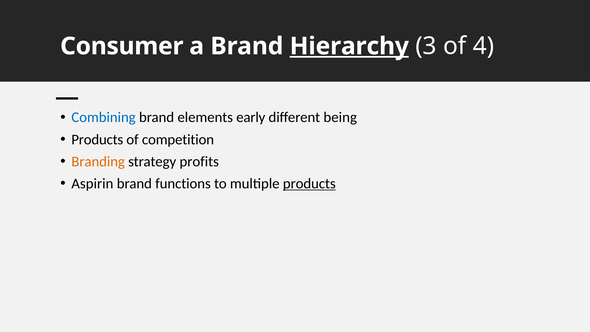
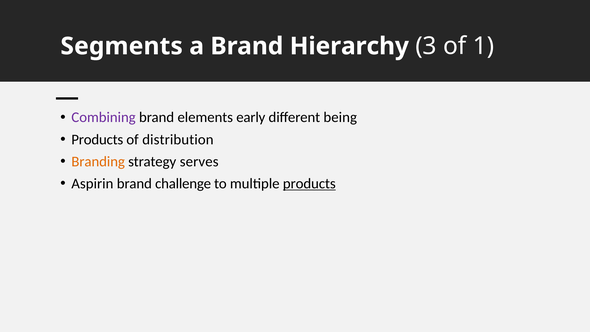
Consumer: Consumer -> Segments (122, 46)
Hierarchy underline: present -> none (349, 46)
4: 4 -> 1 (483, 46)
Combining colour: blue -> purple (104, 117)
competition: competition -> distribution (178, 139)
profits: profits -> serves (199, 162)
functions: functions -> challenge (183, 184)
